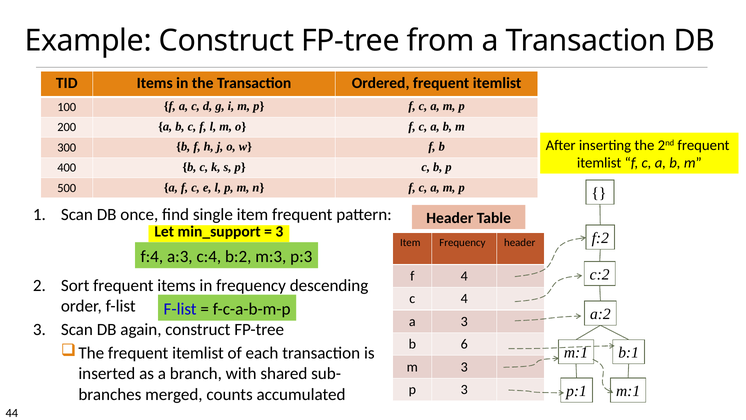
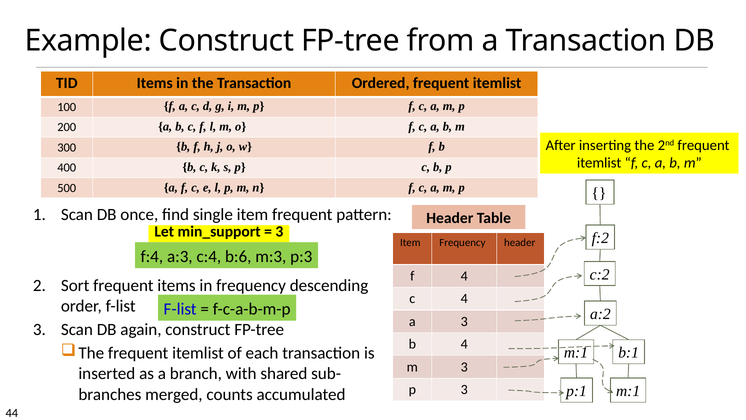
b:2: b:2 -> b:6 (238, 256)
b 6: 6 -> 4 (464, 344)
